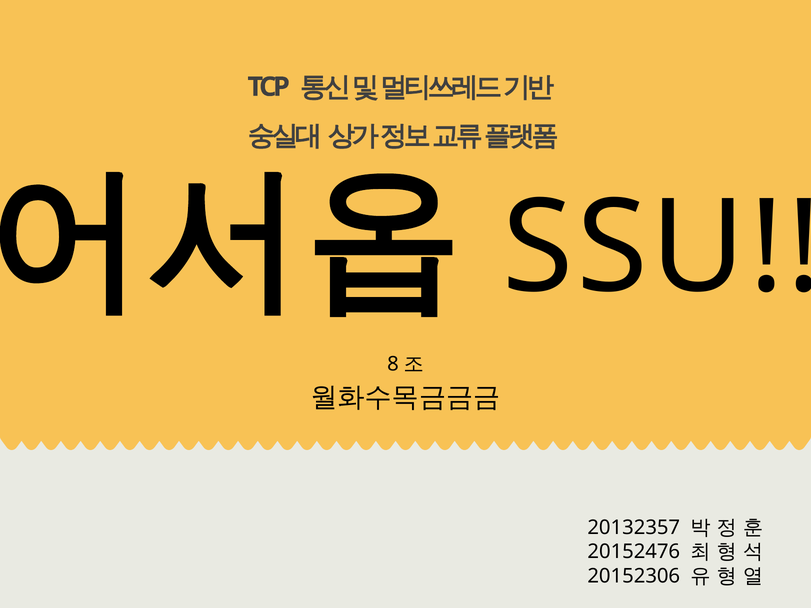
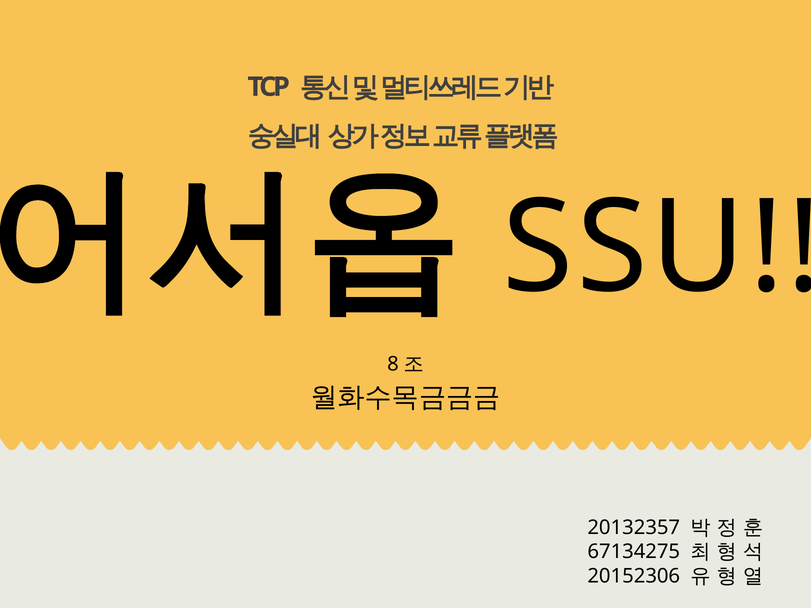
20152476: 20152476 -> 67134275 (634, 552)
